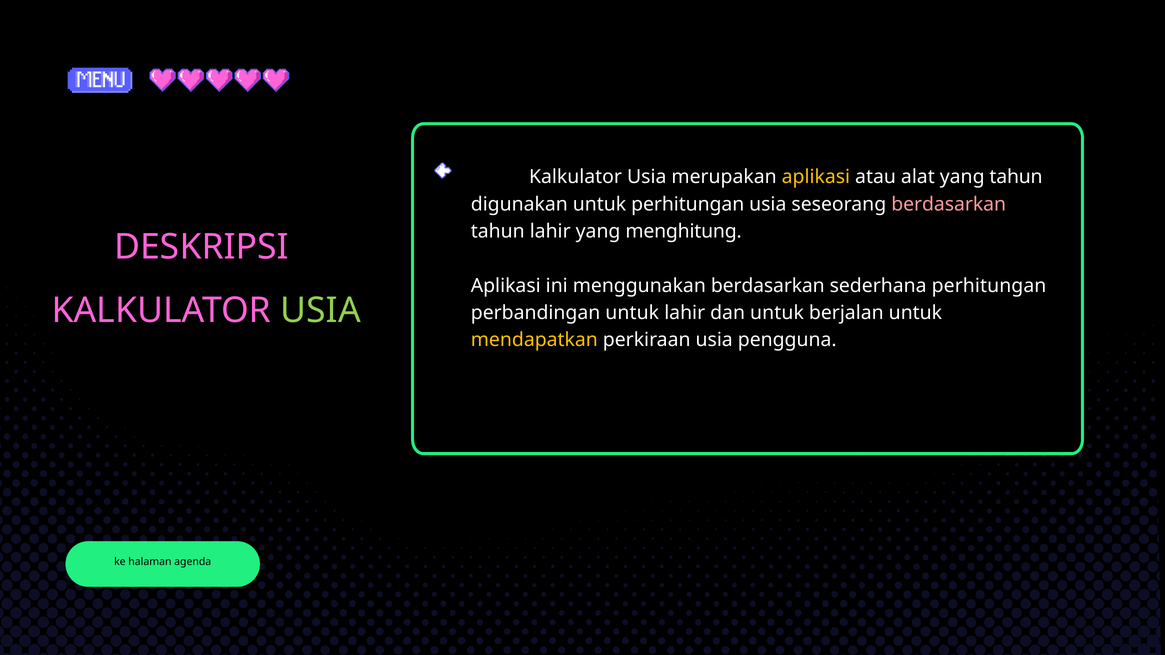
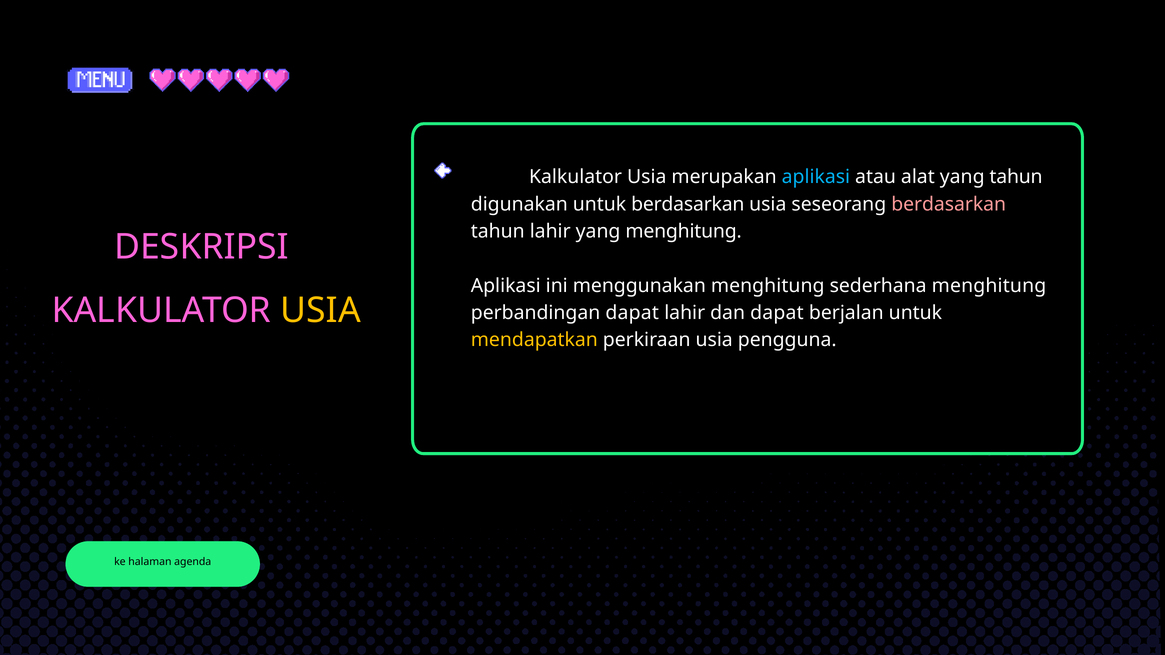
aplikasi colour: yellow -> light blue (816, 177)
untuk perhitungan: perhitungan -> berdasarkan (688, 204)
menggunakan berdasarkan: berdasarkan -> menghitung (768, 286)
sederhana perhitungan: perhitungan -> menghitung (989, 286)
USIA colour: light green -> yellow (321, 310)
perbandingan untuk: untuk -> dapat (632, 313)
dan untuk: untuk -> dapat (777, 313)
